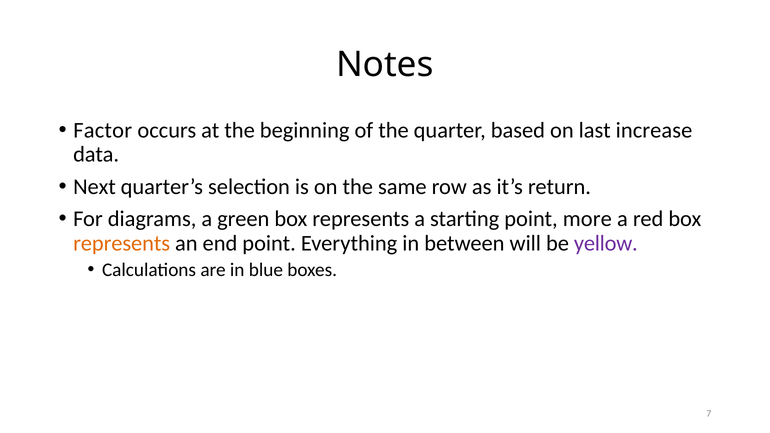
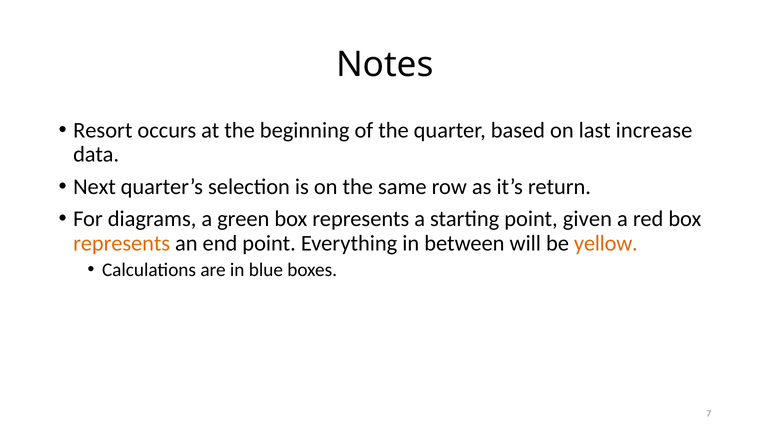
Factor: Factor -> Resort (103, 130)
more: more -> given (587, 219)
yellow colour: purple -> orange (606, 243)
